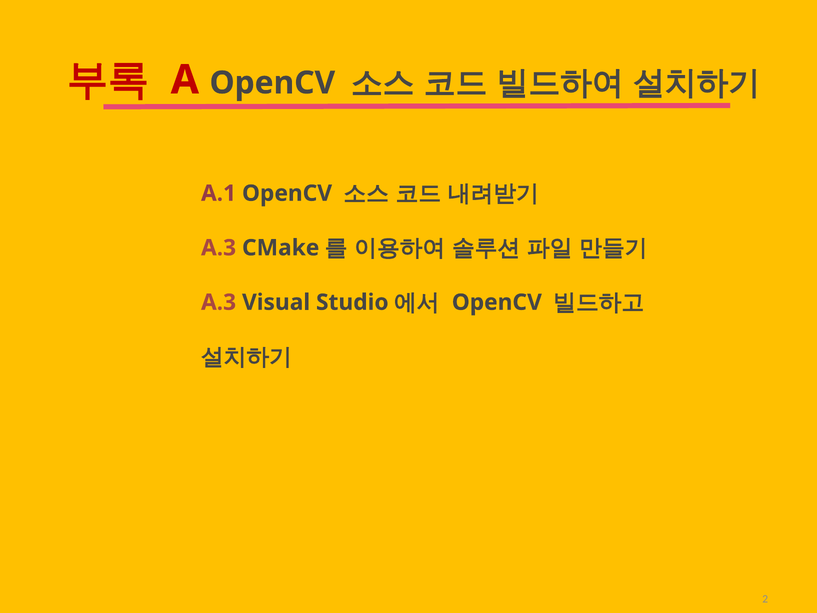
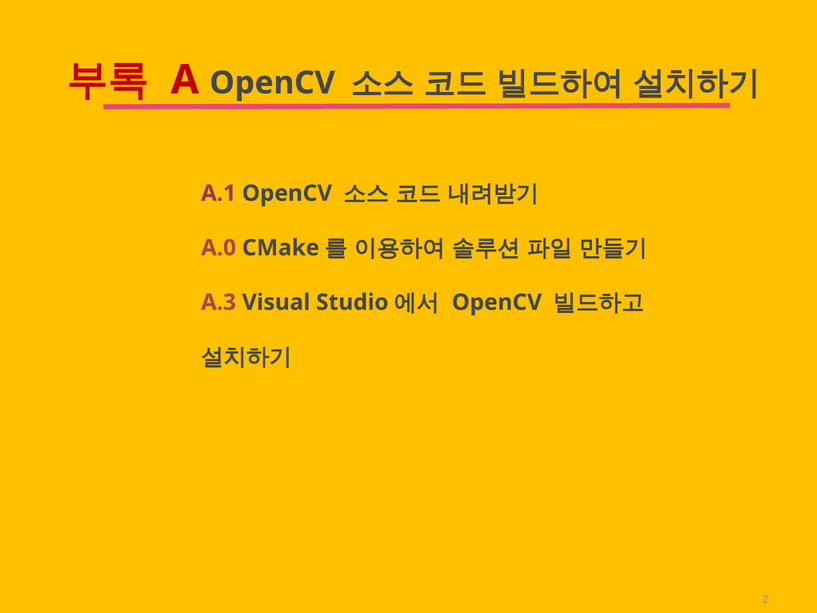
A.3: A.3 -> A.0 (219, 248)
